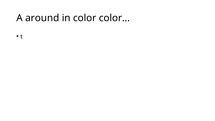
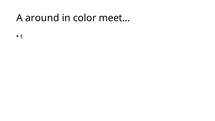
color…: color… -> meet… (114, 18)
